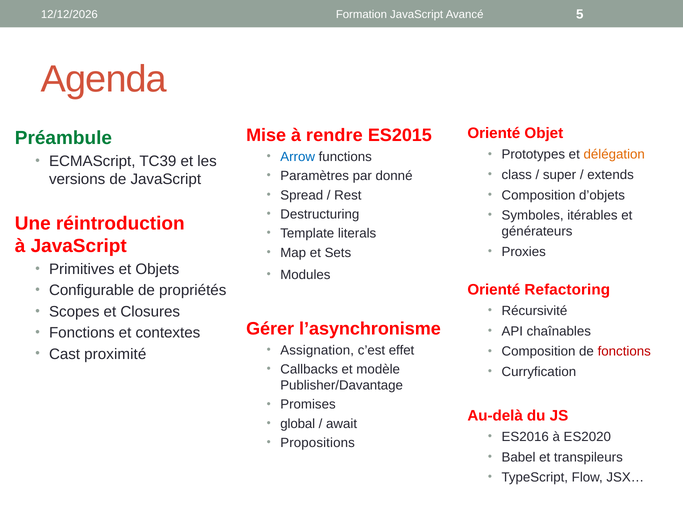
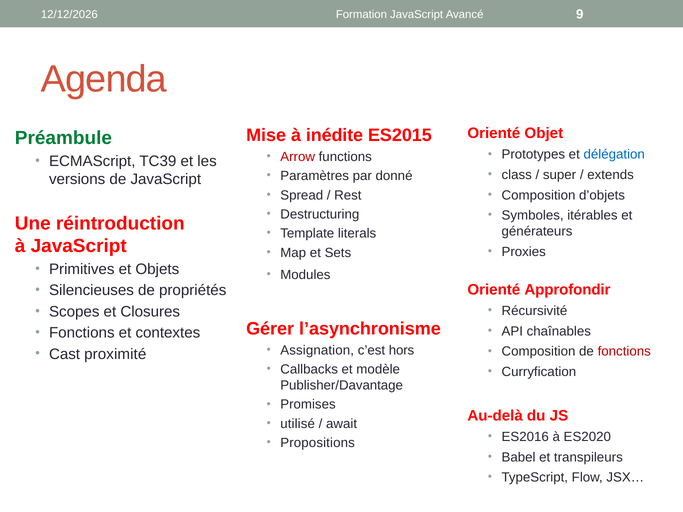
5: 5 -> 9 (580, 15)
rendre: rendre -> inédite (335, 135)
délégation colour: orange -> blue (614, 155)
Arrow colour: blue -> red (298, 157)
Refactoring: Refactoring -> Approfondir (567, 290)
Configurable: Configurable -> Silencieuses (91, 291)
effet: effet -> hors (402, 351)
global: global -> utilisé (298, 424)
